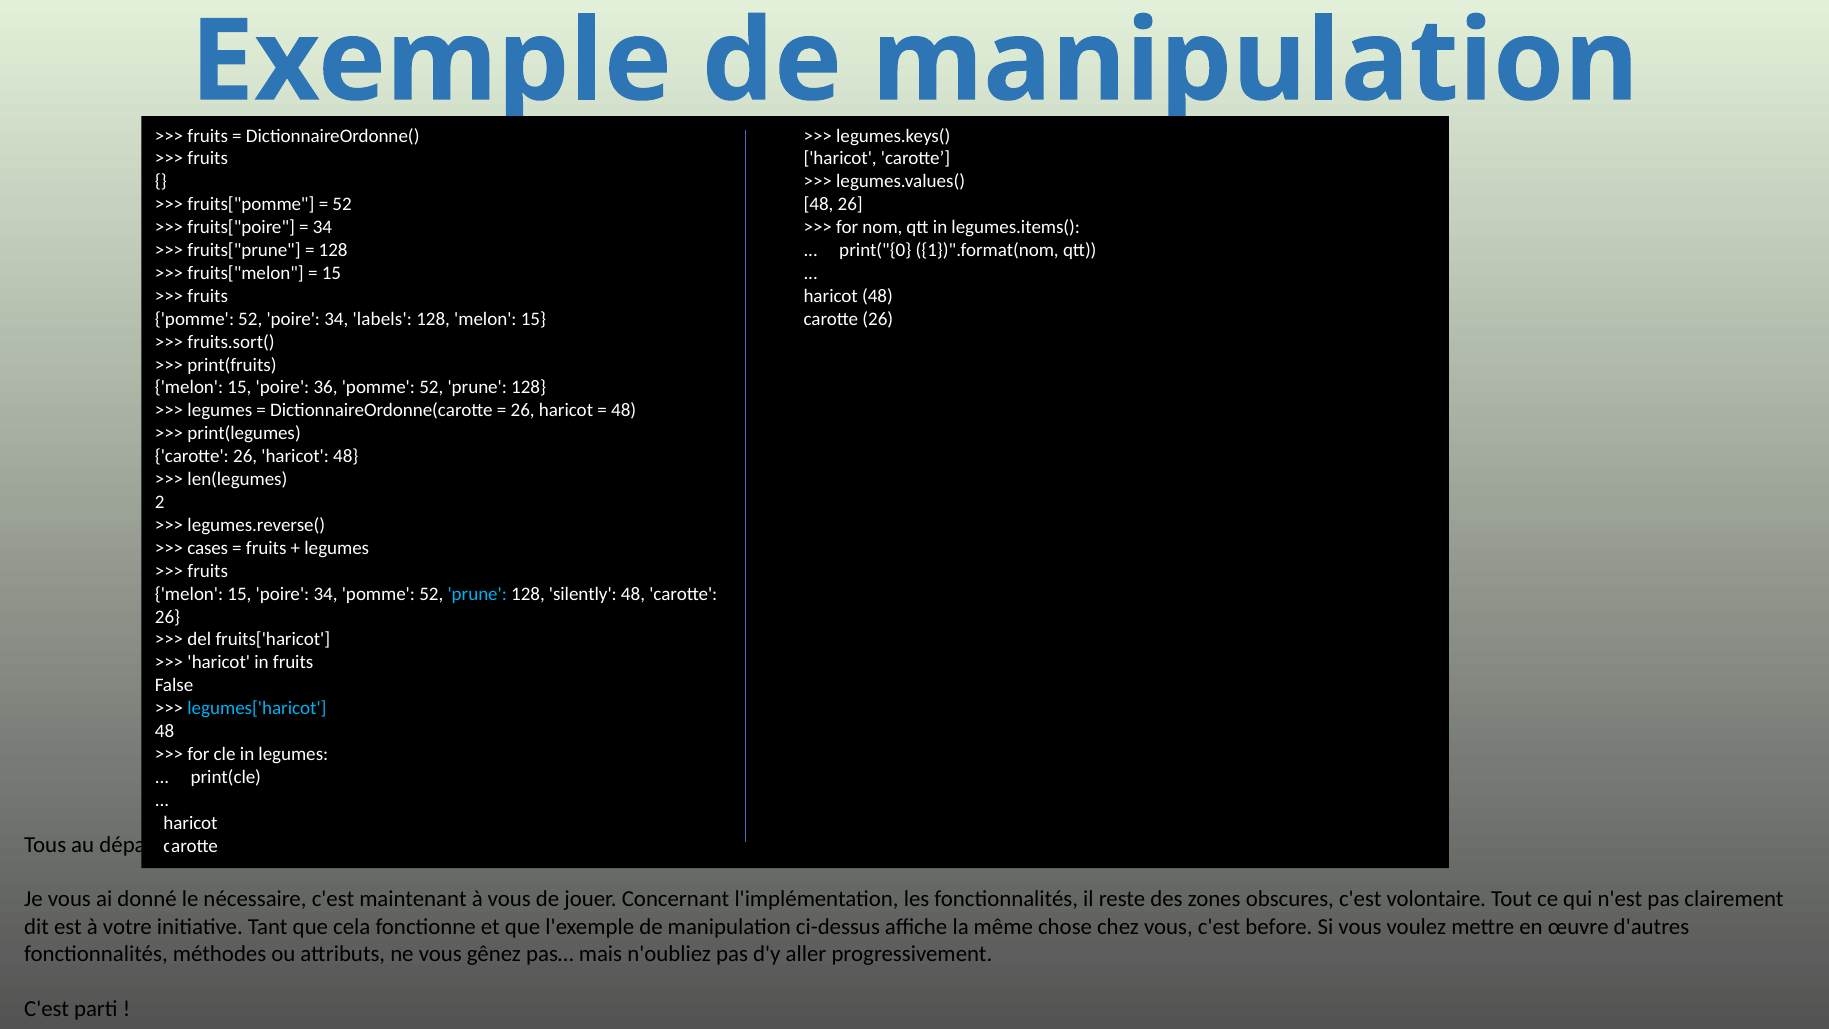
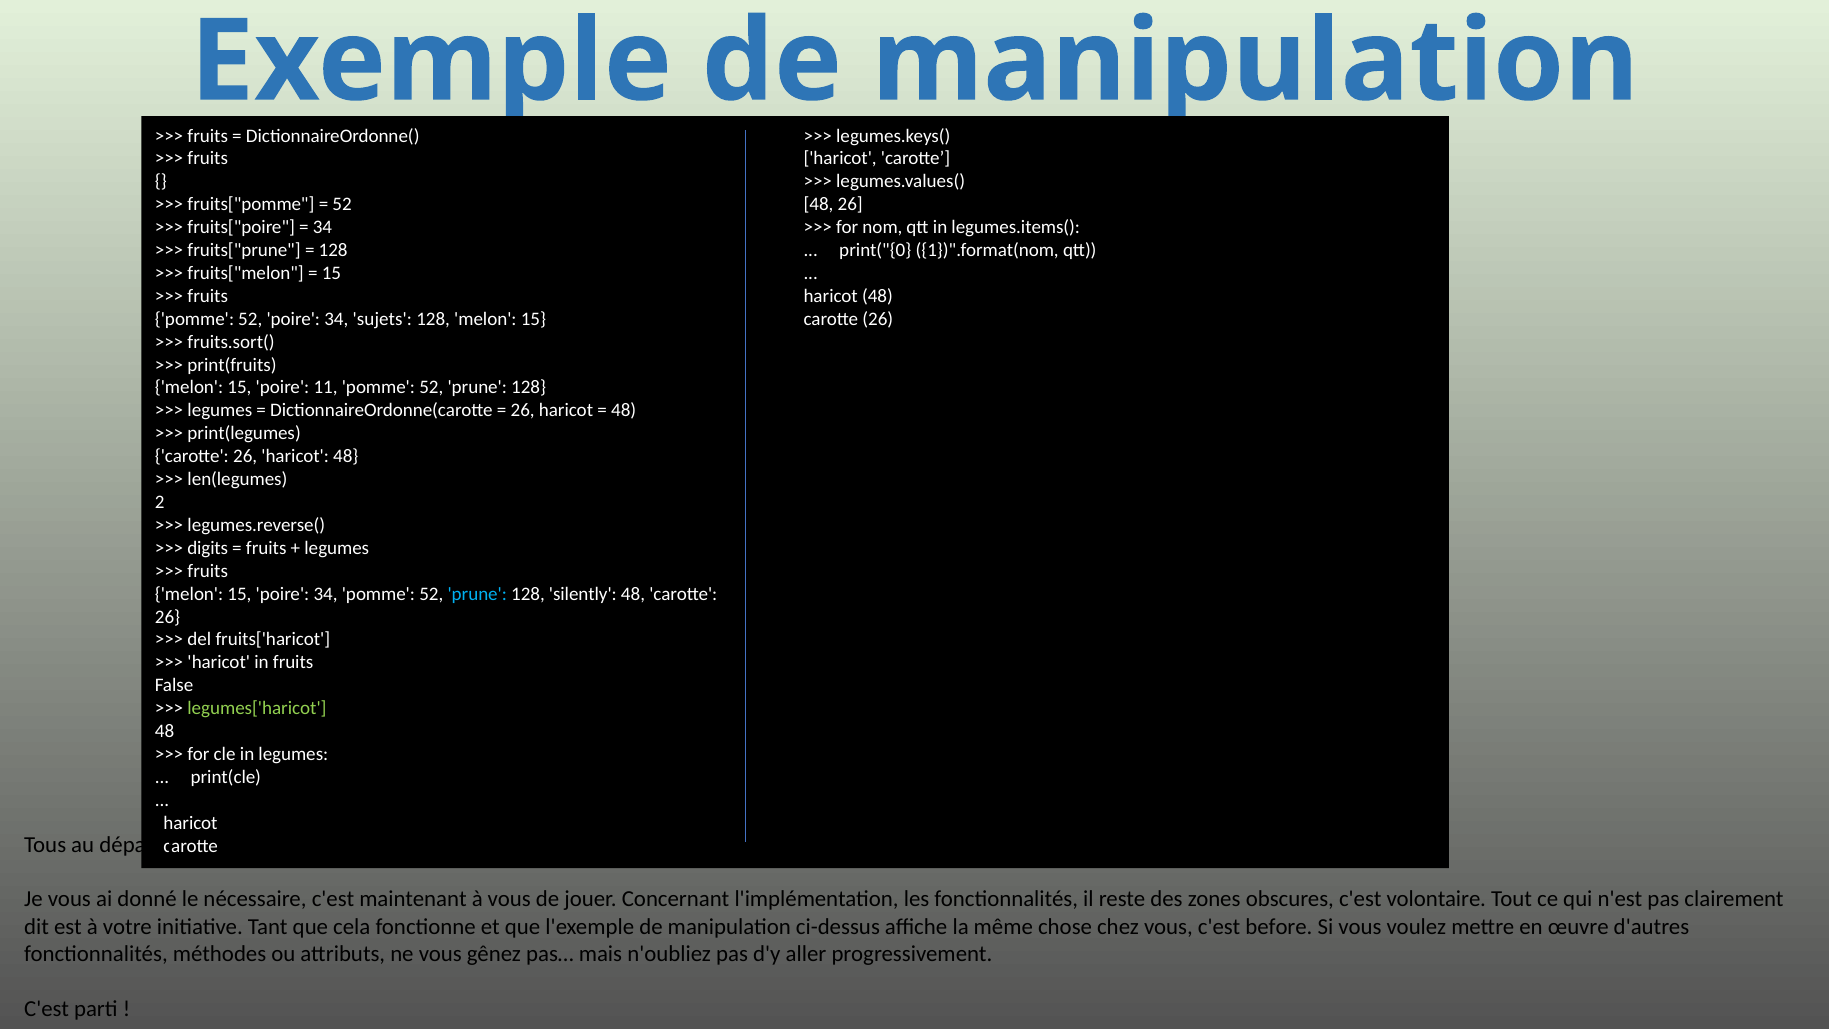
labels: labels -> sujets (382, 319)
36: 36 -> 11 (326, 388)
cases: cases -> digits (208, 548)
legumes['haricot colour: light blue -> light green (257, 708)
